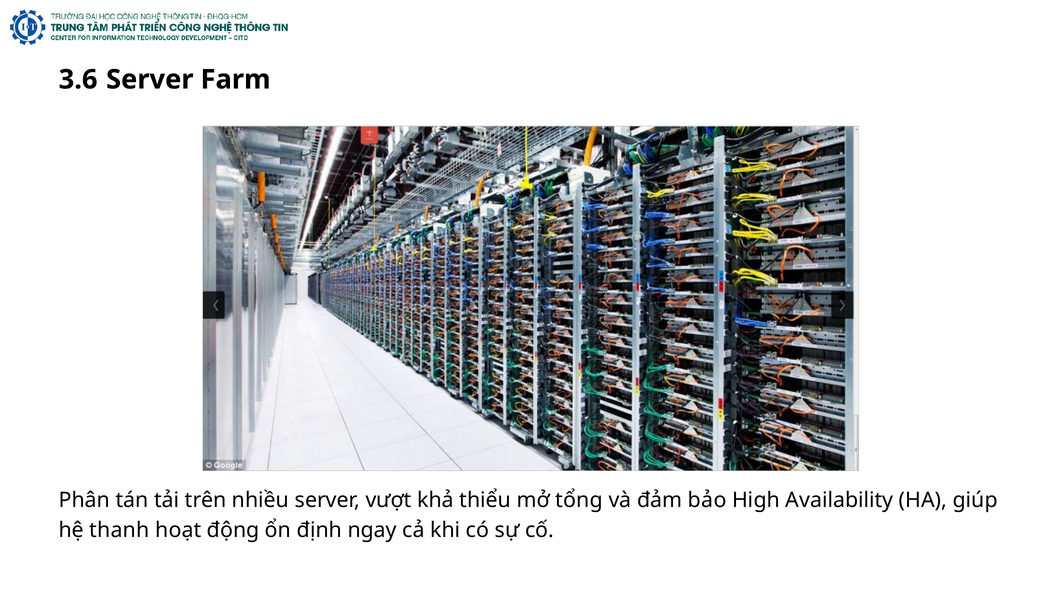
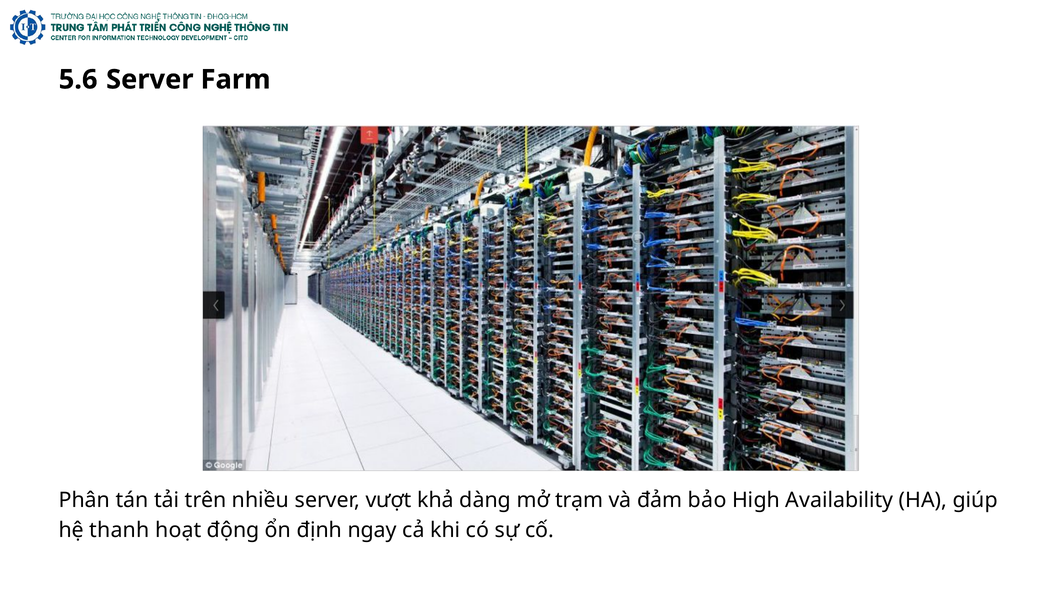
3.6: 3.6 -> 5.6 (78, 80)
thiểu: thiểu -> dàng (485, 500)
tổng: tổng -> trạm (579, 500)
